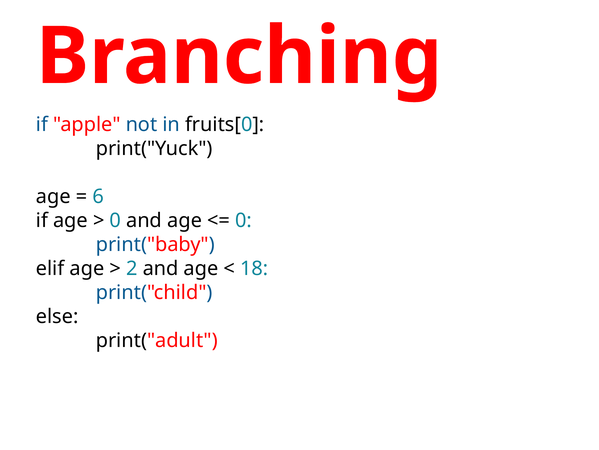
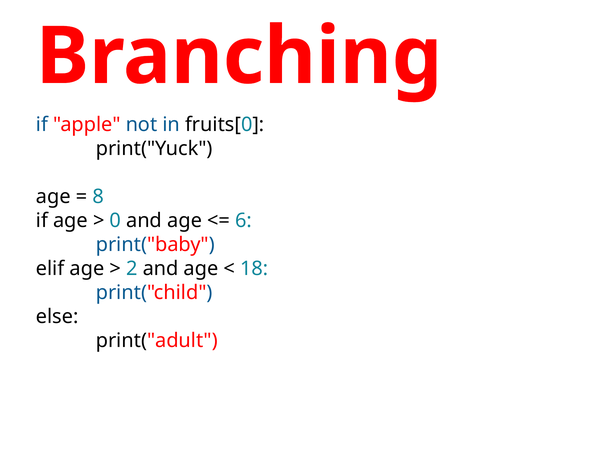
6: 6 -> 8 (98, 196)
0: 0 -> 6 (243, 220)
